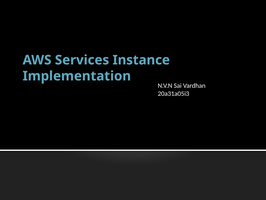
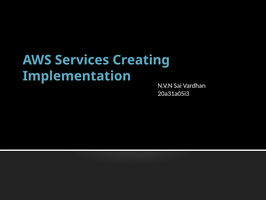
Instance: Instance -> Creating (141, 60)
